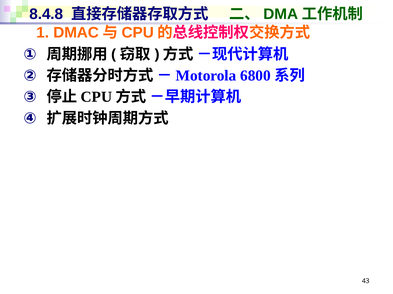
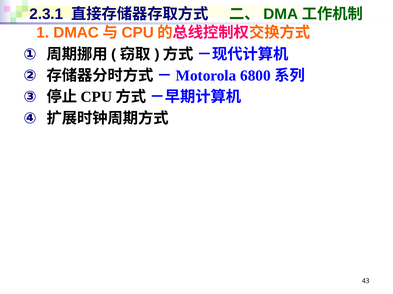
8.4.8: 8.4.8 -> 2.3.1 (46, 14)
